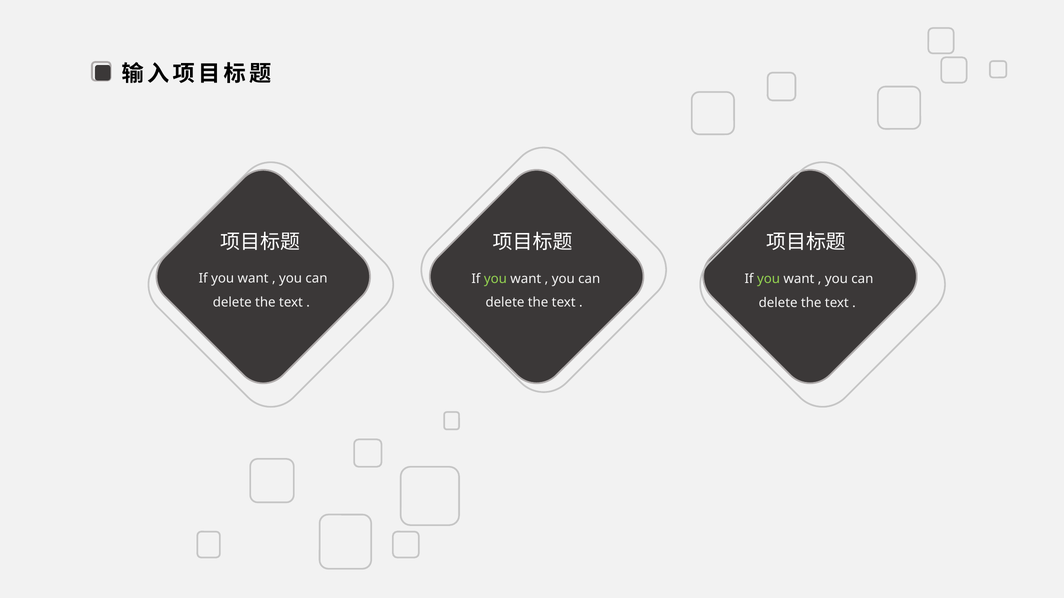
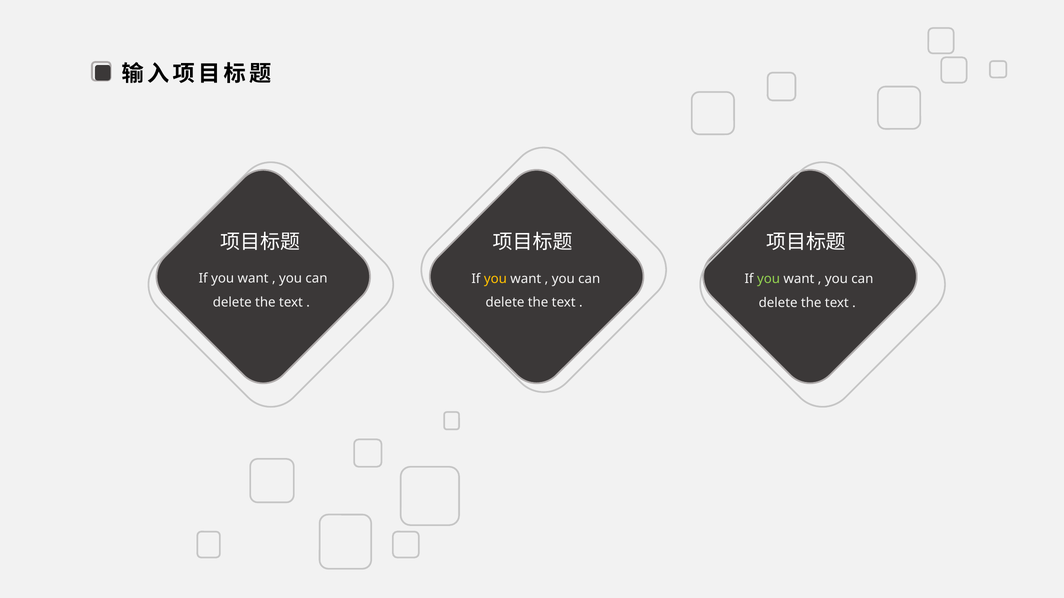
you colour: light green -> yellow (495, 279)
